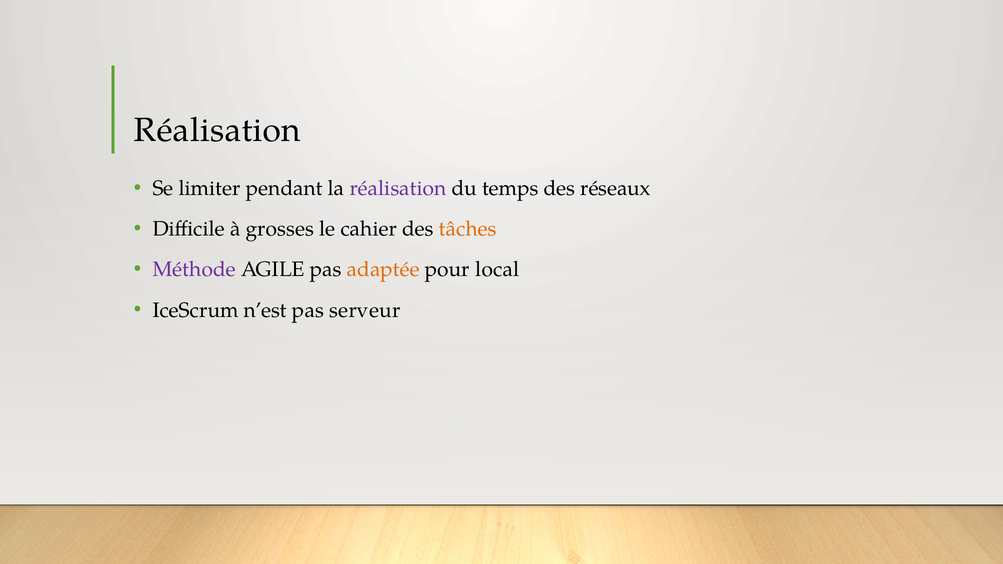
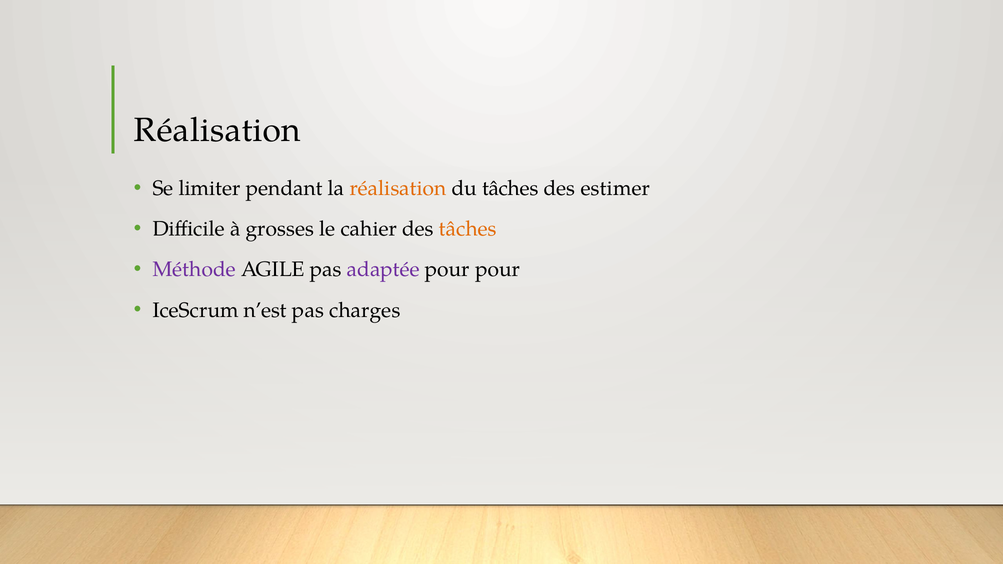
réalisation colour: purple -> orange (398, 189)
du temps: temps -> tâches (510, 189)
réseaux: réseaux -> estimer (615, 189)
adaptée colour: orange -> purple (383, 270)
pour local: local -> pour (498, 270)
serveur: serveur -> charges (365, 310)
